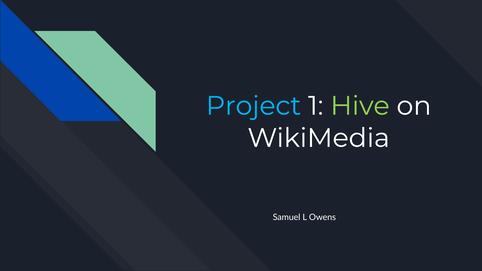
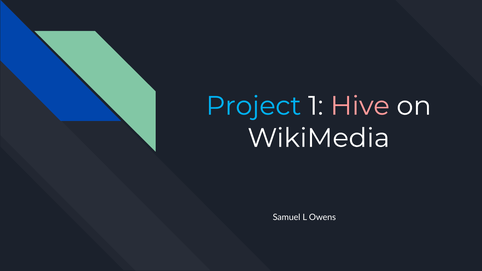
Hive colour: light green -> pink (360, 106)
